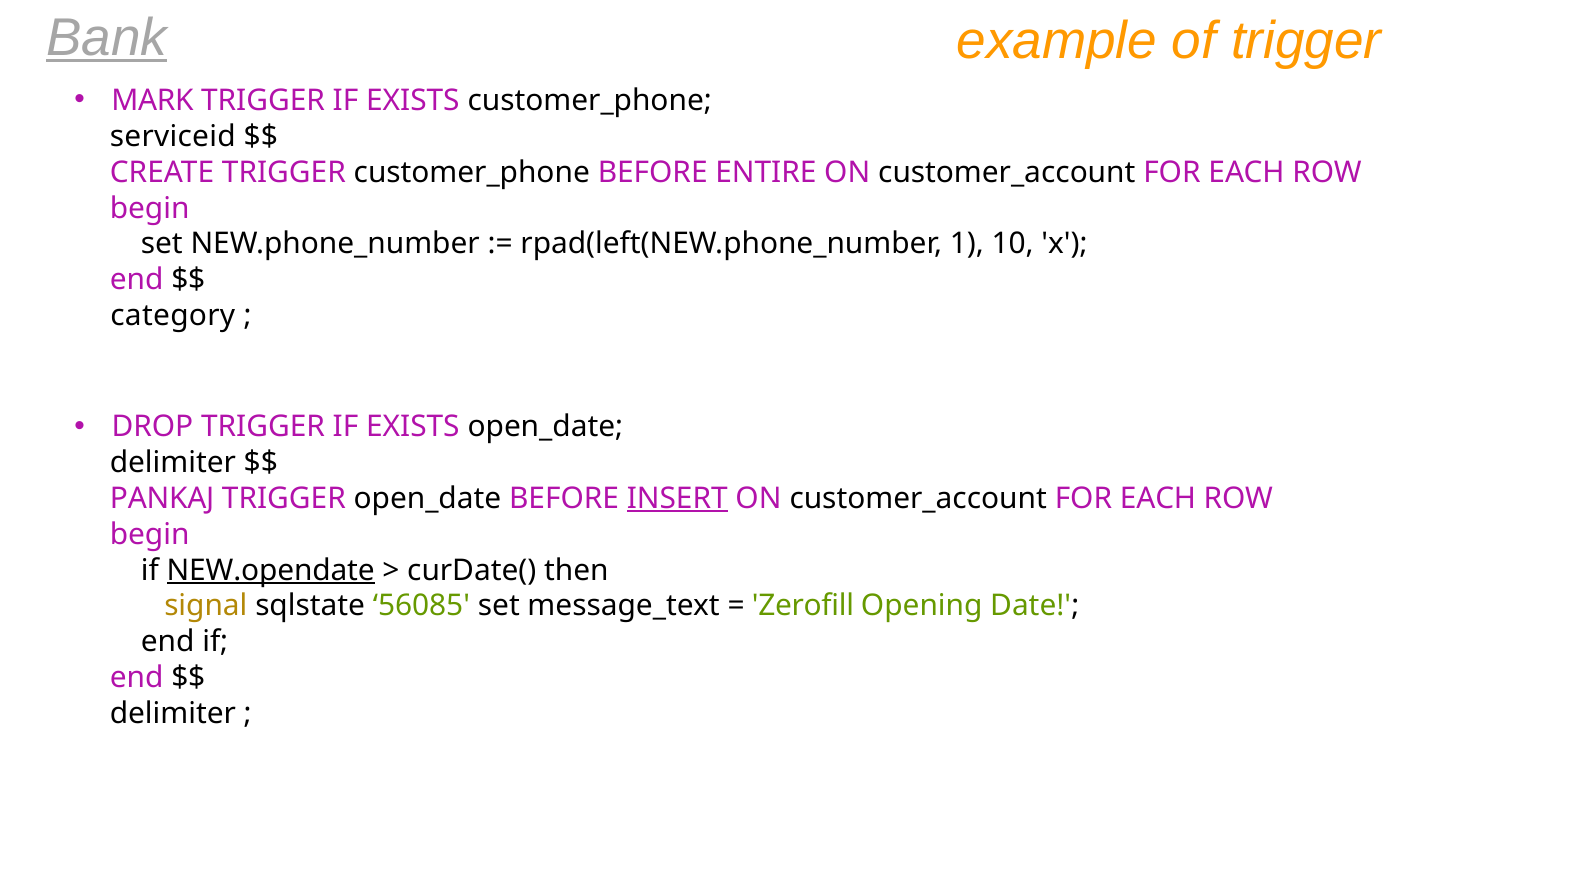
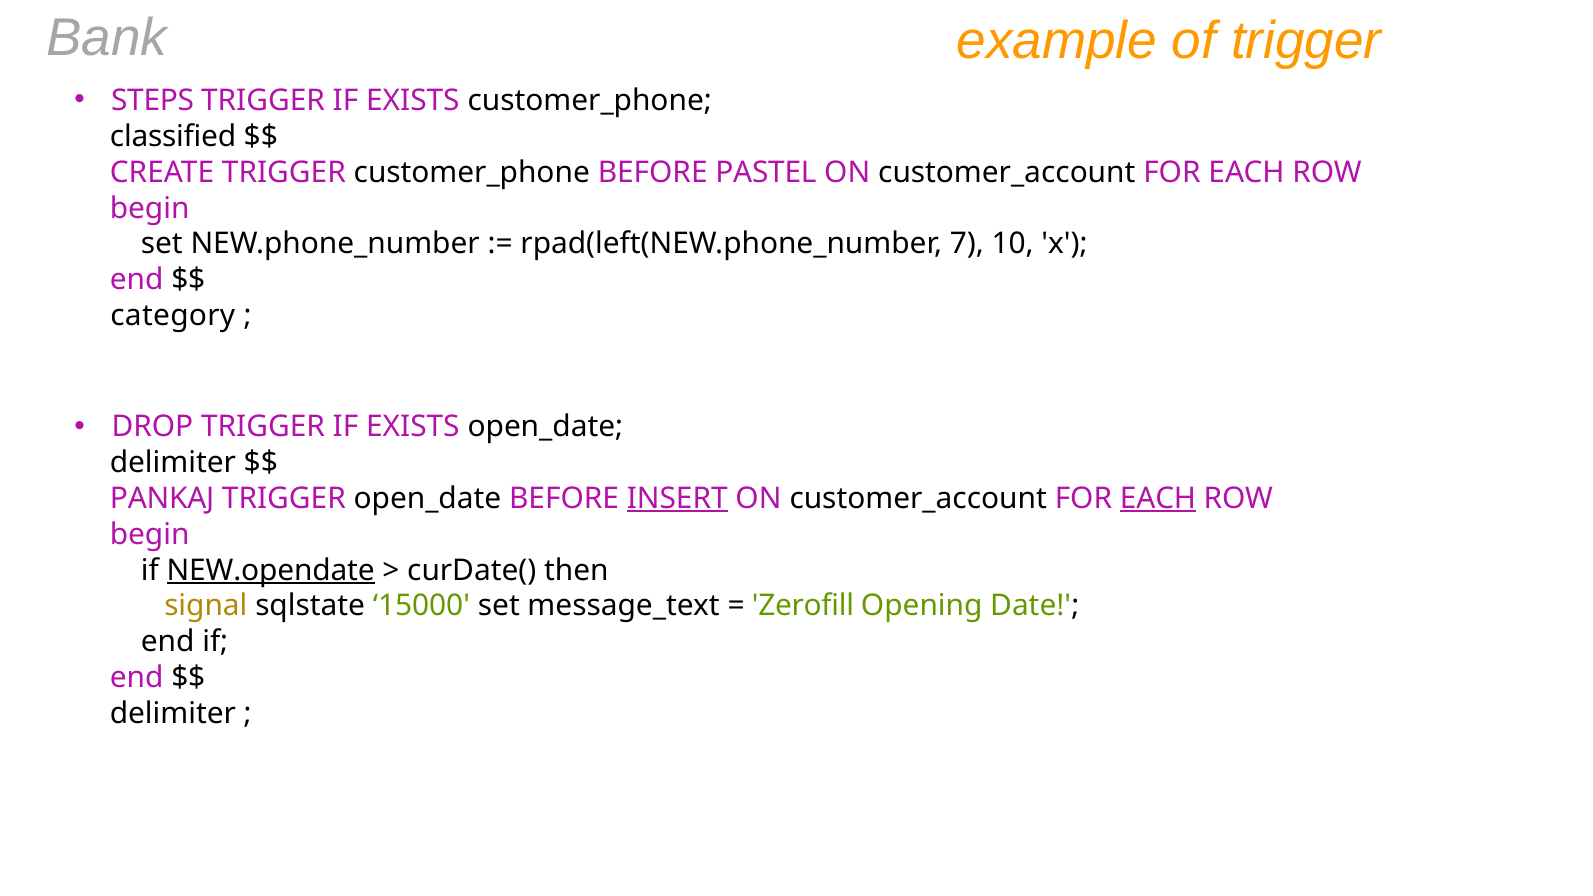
Bank underline: present -> none (107, 38)
MARK: MARK -> STEPS (153, 101)
serviceid: serviceid -> classified (173, 136)
ENTIRE: ENTIRE -> PASTEL (766, 172)
1: 1 -> 7 (967, 244)
EACH underline: none -> present (1158, 499)
56085: 56085 -> 15000 (421, 606)
